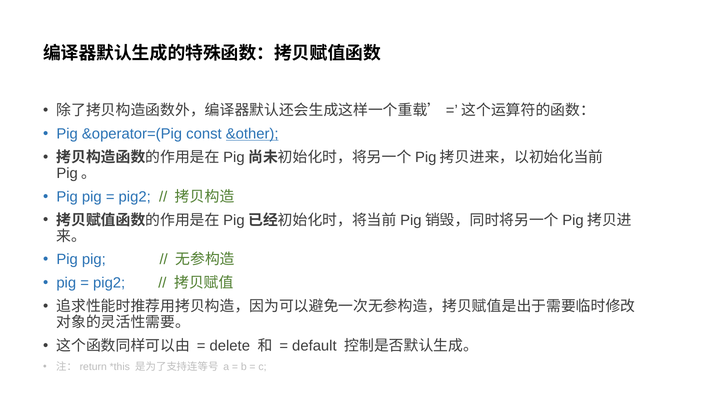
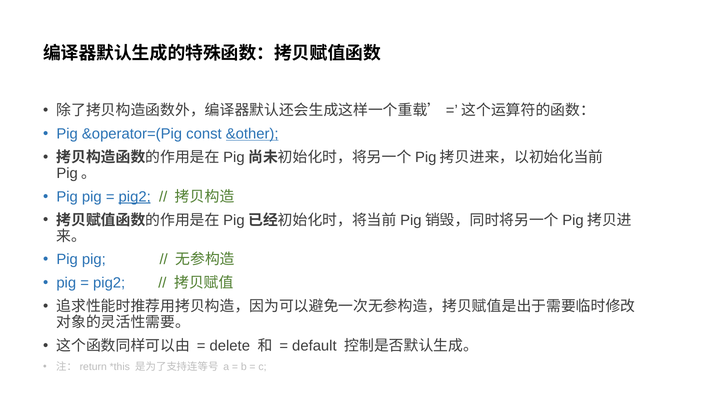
pig2 underline: none -> present (135, 197)
